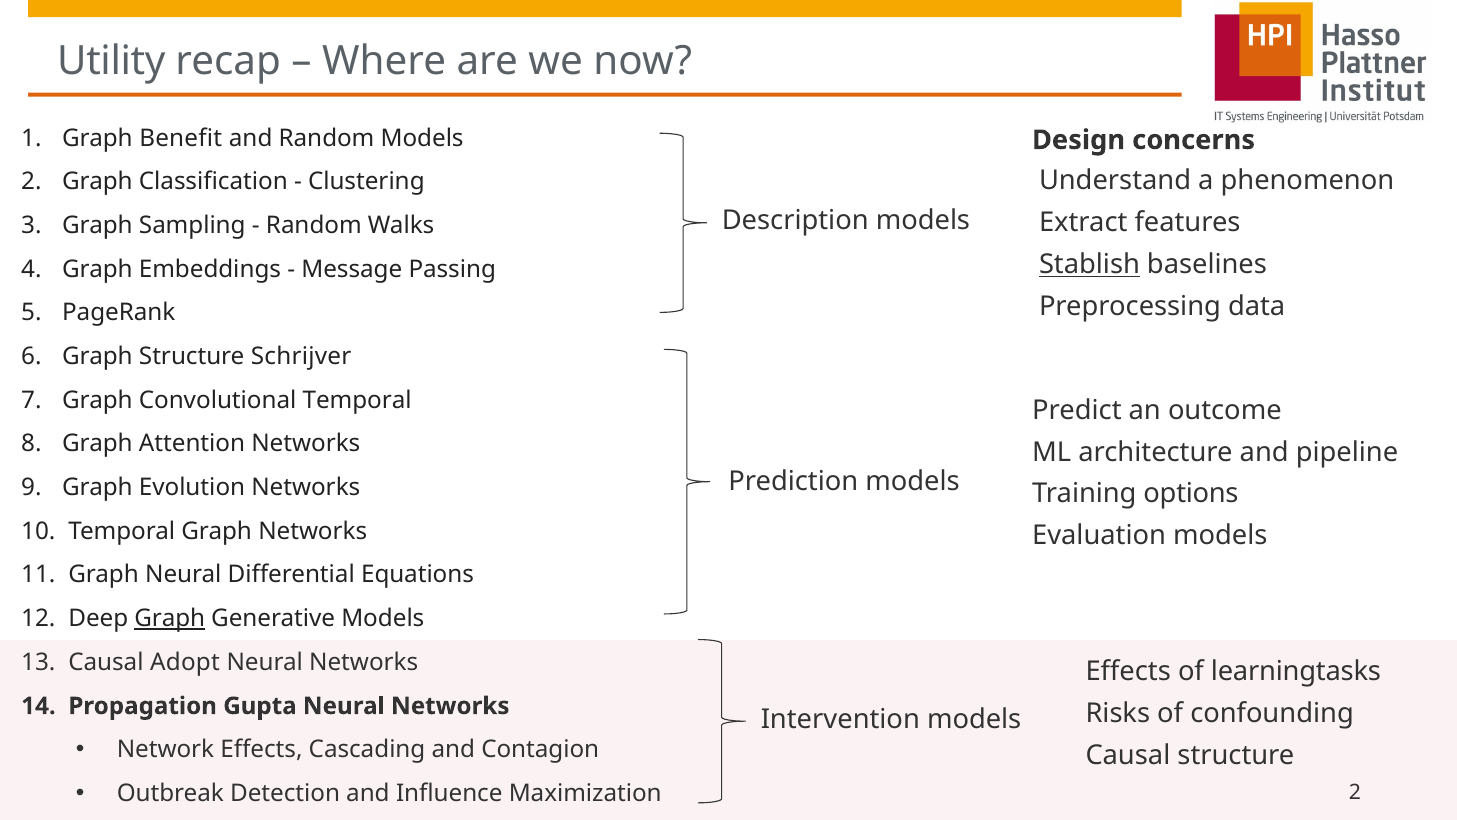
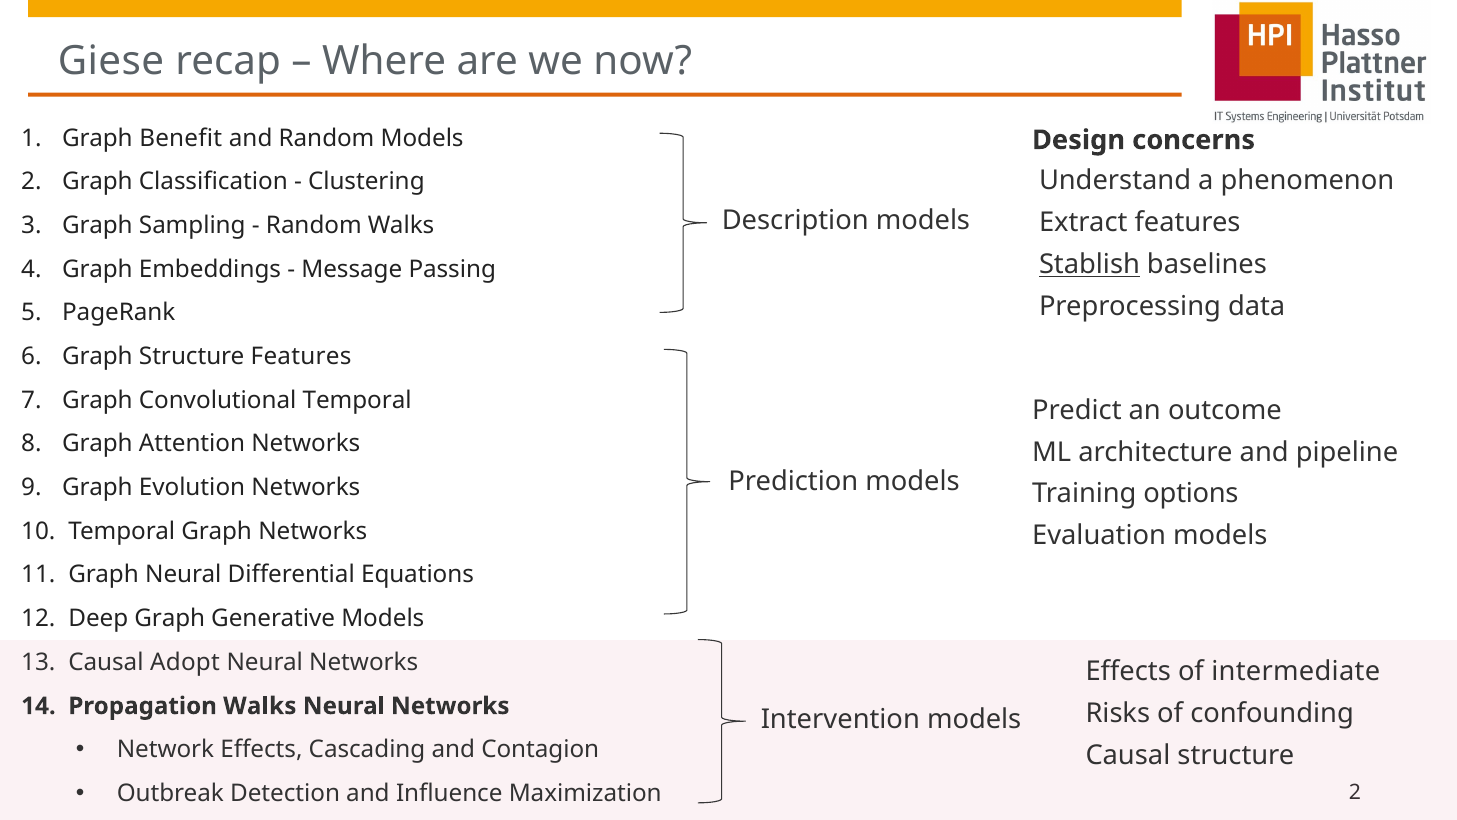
Utility: Utility -> Giese (111, 62)
Structure Schrijver: Schrijver -> Features (301, 356)
Graph underline: present -> none (170, 618)
learningtasks: learningtasks -> intermediate (1296, 671)
Propagation Gupta: Gupta -> Walks (260, 706)
